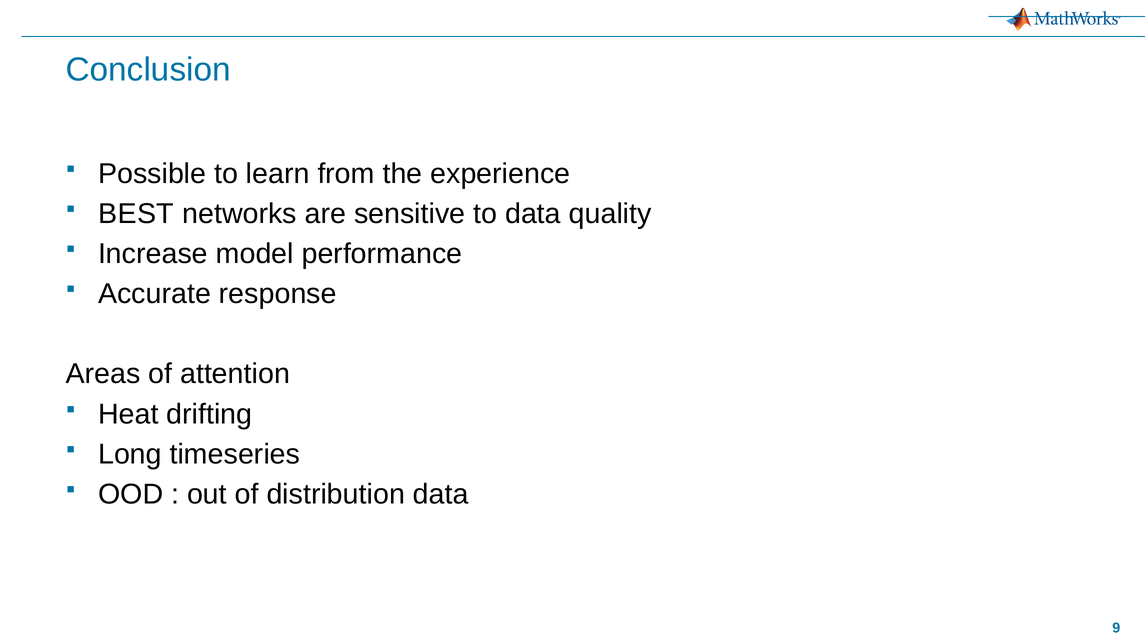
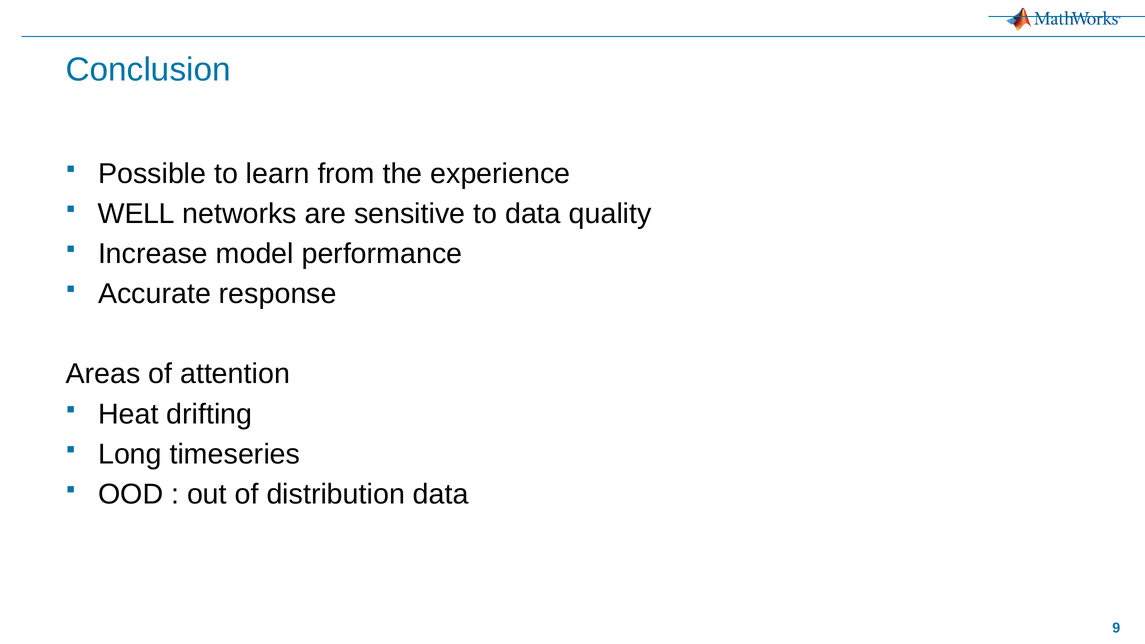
BEST: BEST -> WELL (136, 214)
